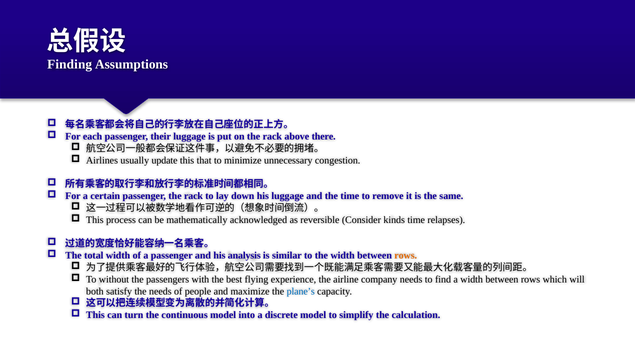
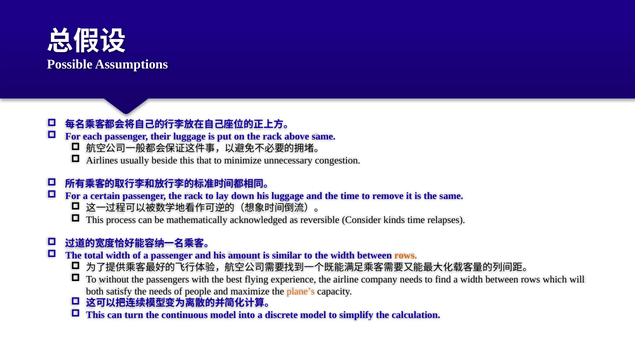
Finding: Finding -> Possible (70, 64)
above there: there -> same (324, 137)
update: update -> beside (164, 160)
analysis: analysis -> amount (244, 256)
plane’s colour: blue -> orange (301, 291)
